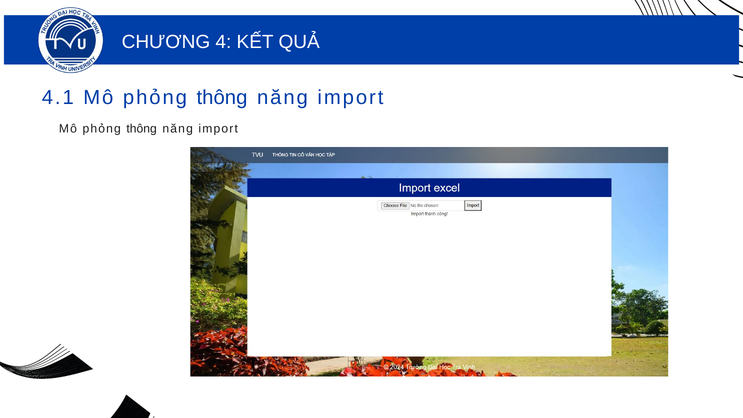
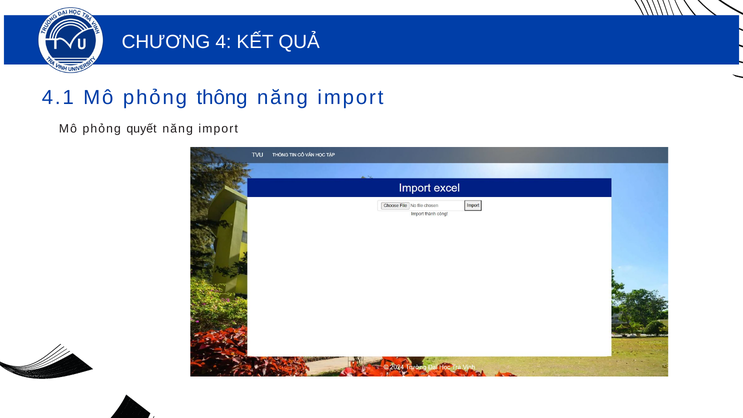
thông: thông -> quyết (142, 129)
